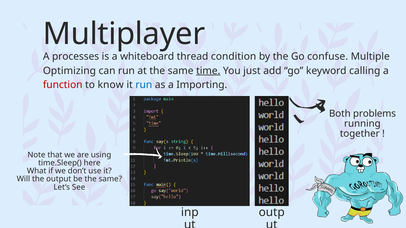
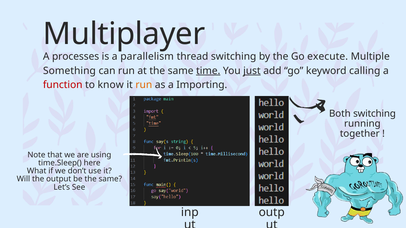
whiteboard: whiteboard -> parallelism (147, 57)
thread condition: condition -> switching (234, 57)
confuse: confuse -> execute (328, 57)
Optimizing: Optimizing -> Something (69, 71)
just underline: none -> present (252, 71)
run colour: blue -> orange (144, 85)
Both problems: problems -> switching (374, 114)
